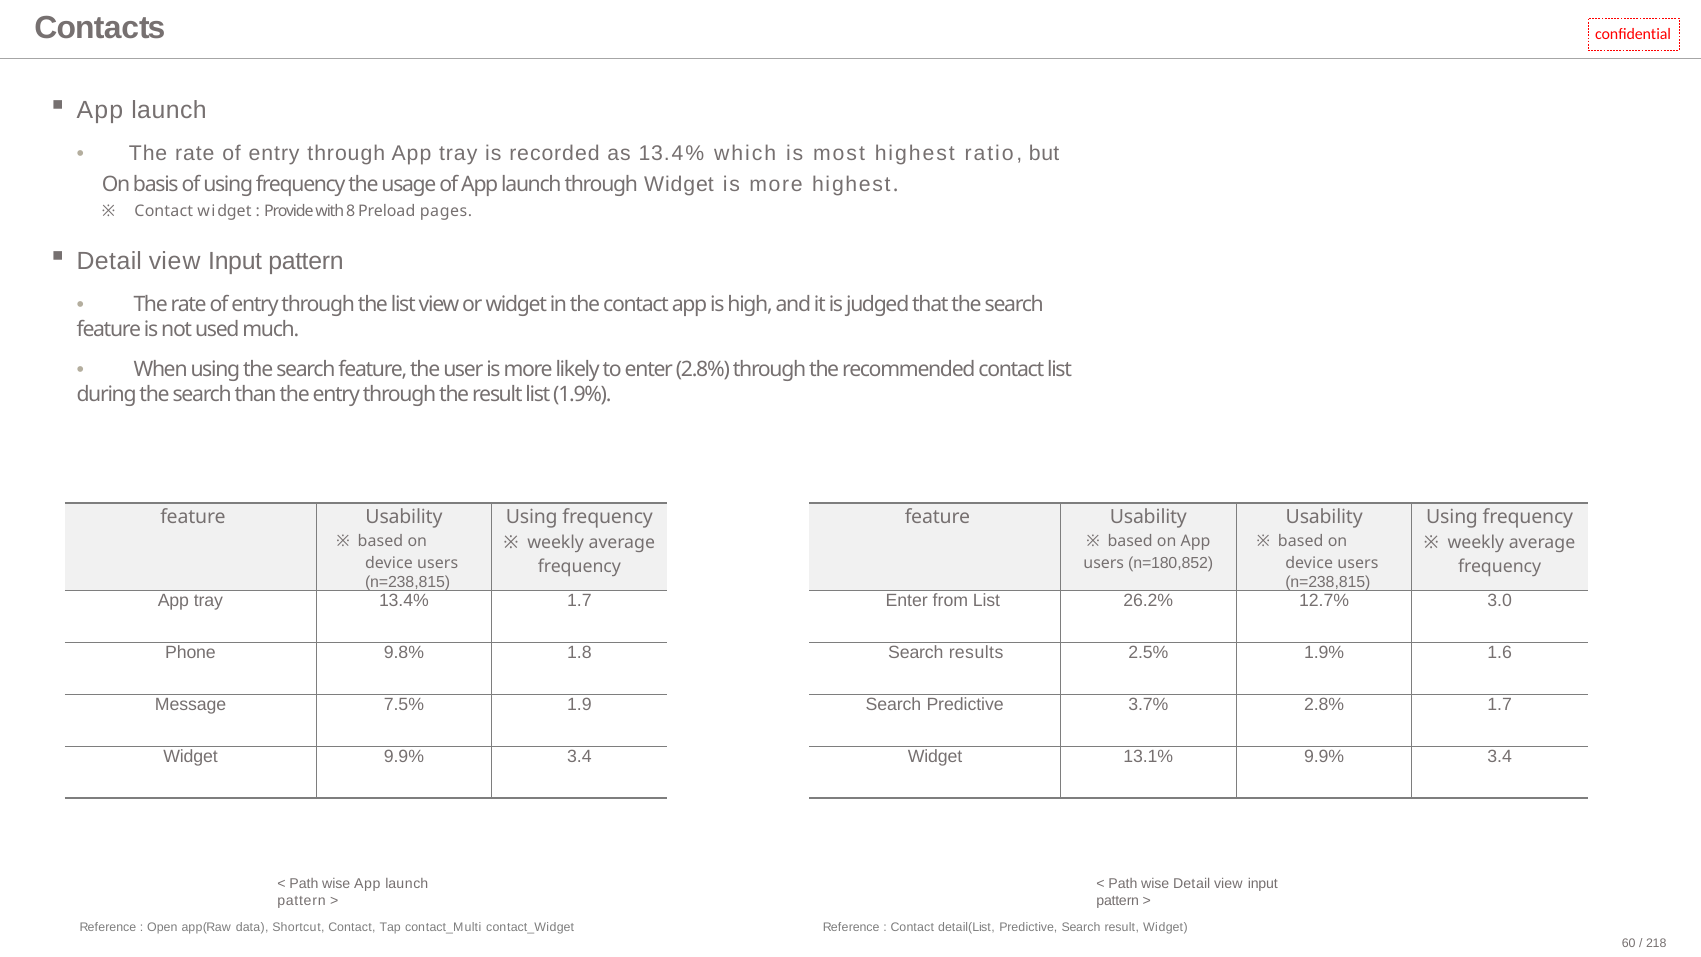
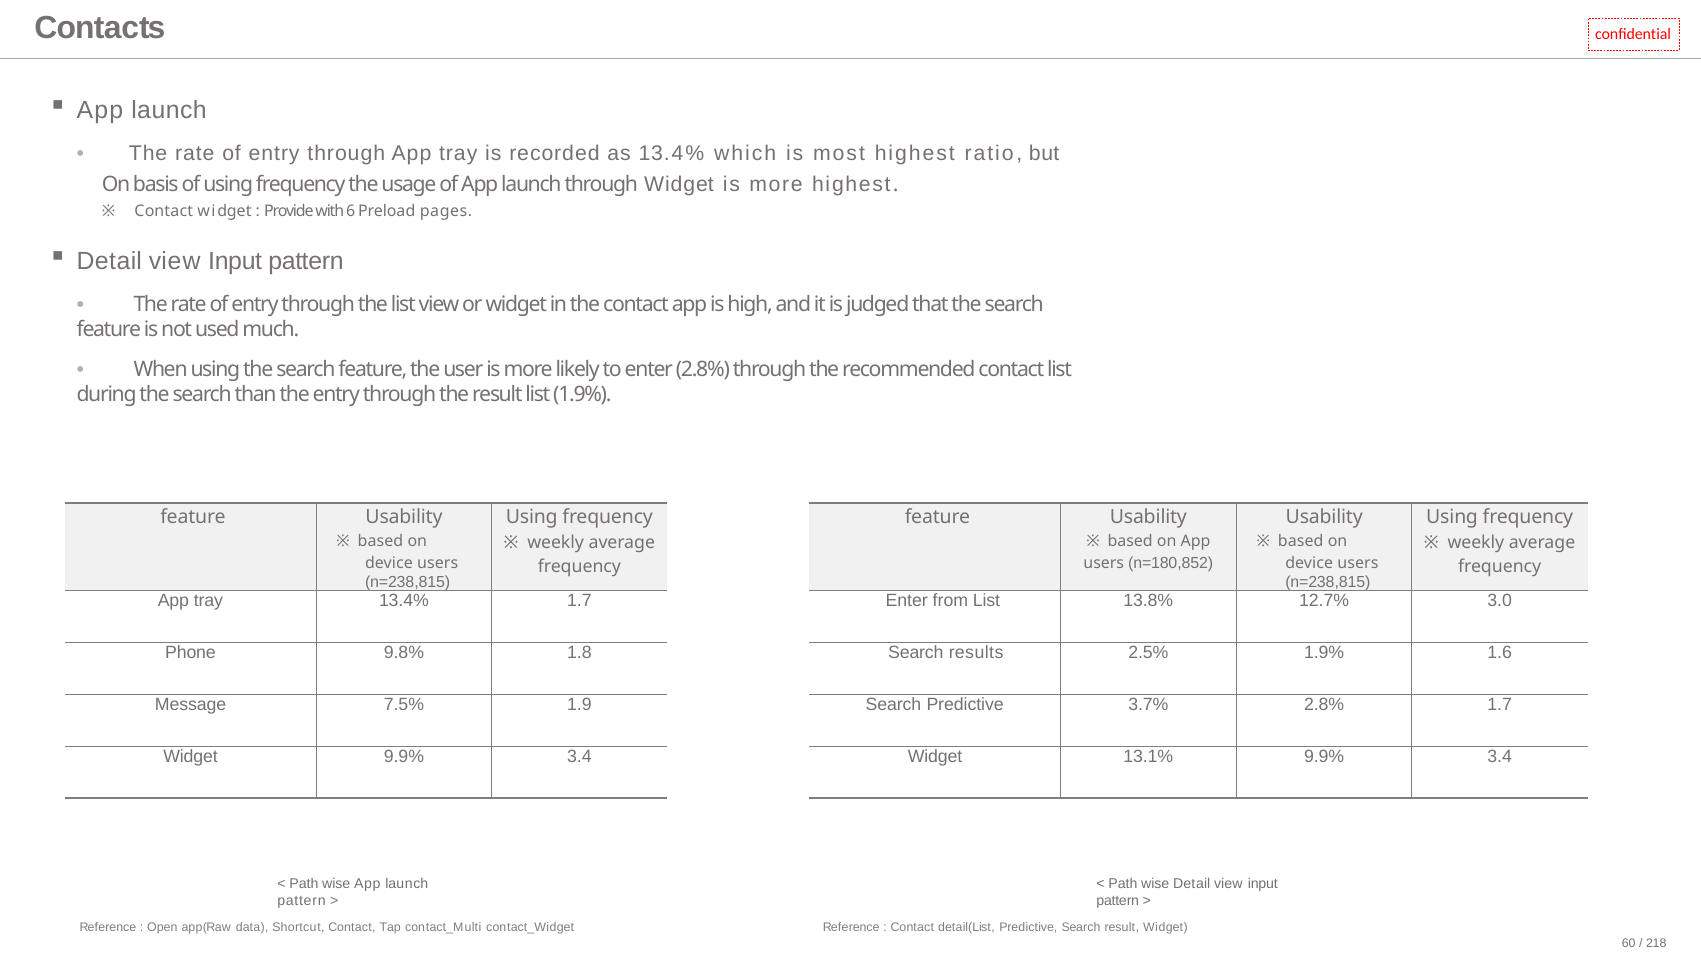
8: 8 -> 6 (351, 211)
26.2%: 26.2% -> 13.8% (1148, 601)
